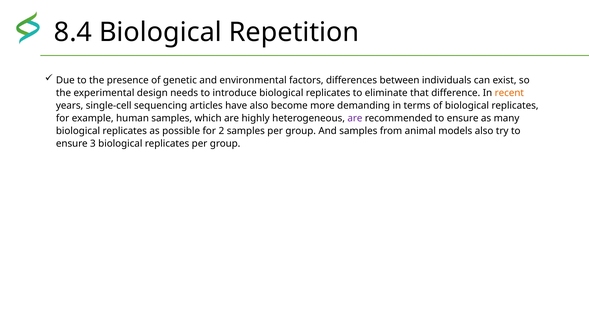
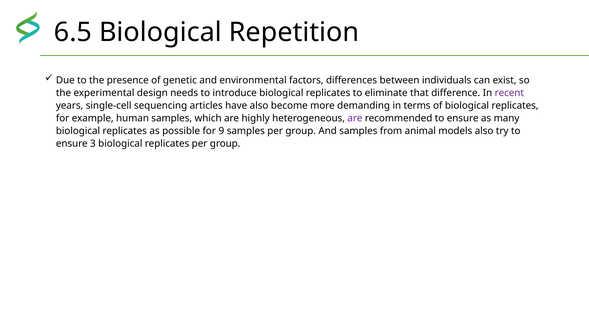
8.4: 8.4 -> 6.5 (73, 32)
recent colour: orange -> purple (509, 93)
2: 2 -> 9 (221, 131)
